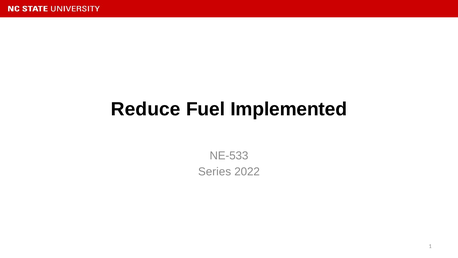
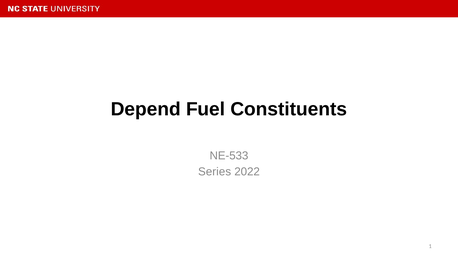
Reduce: Reduce -> Depend (146, 109)
Implemented: Implemented -> Constituents (289, 109)
